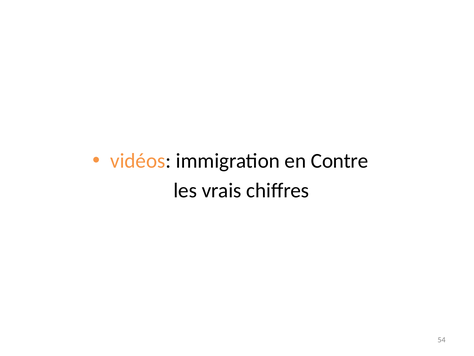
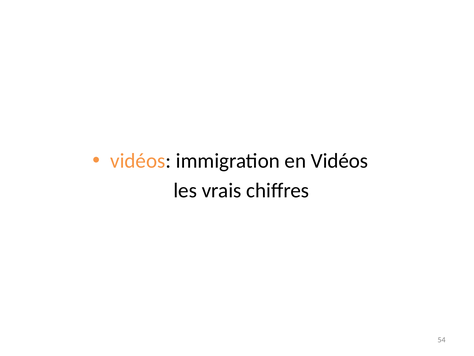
en Contre: Contre -> Vidéos (340, 161)
